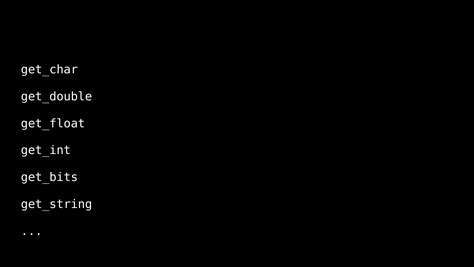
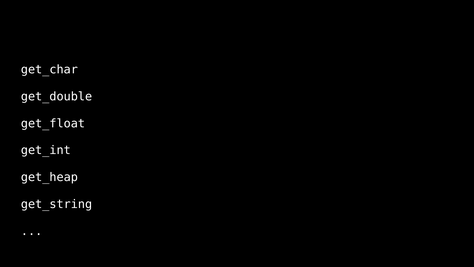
get_bits: get_bits -> get_heap (49, 177)
